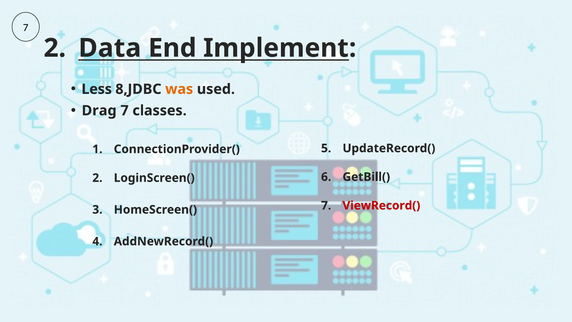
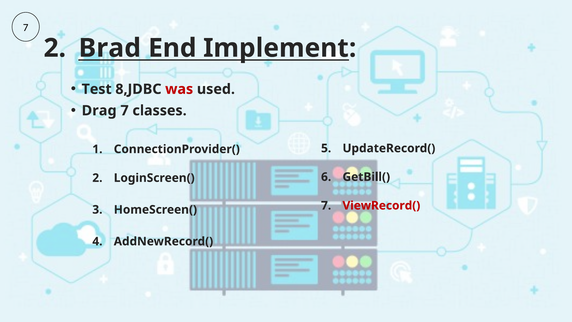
Data: Data -> Brad (110, 48)
Less: Less -> Test (97, 89)
was colour: orange -> red (179, 89)
